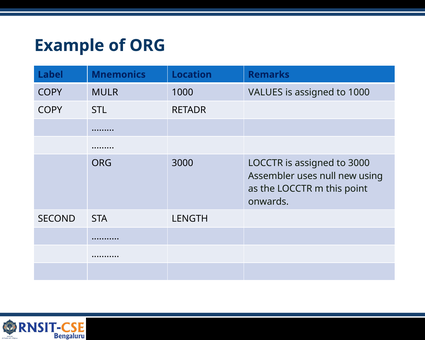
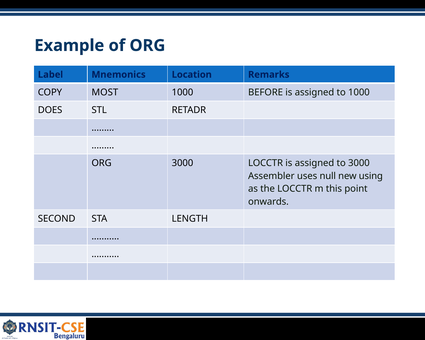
MULR: MULR -> MOST (105, 92)
VALUES: VALUES -> BEFORE (266, 92)
COPY: COPY -> DOES (50, 110)
